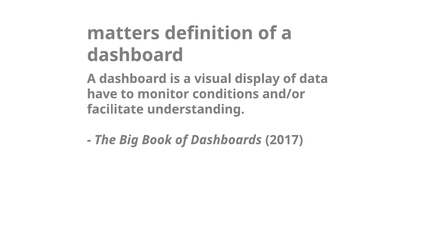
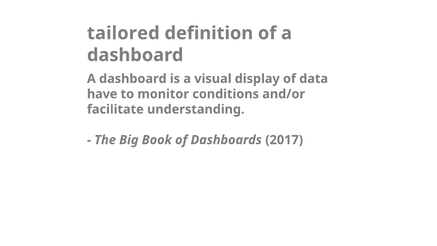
matters: matters -> tailored (123, 33)
